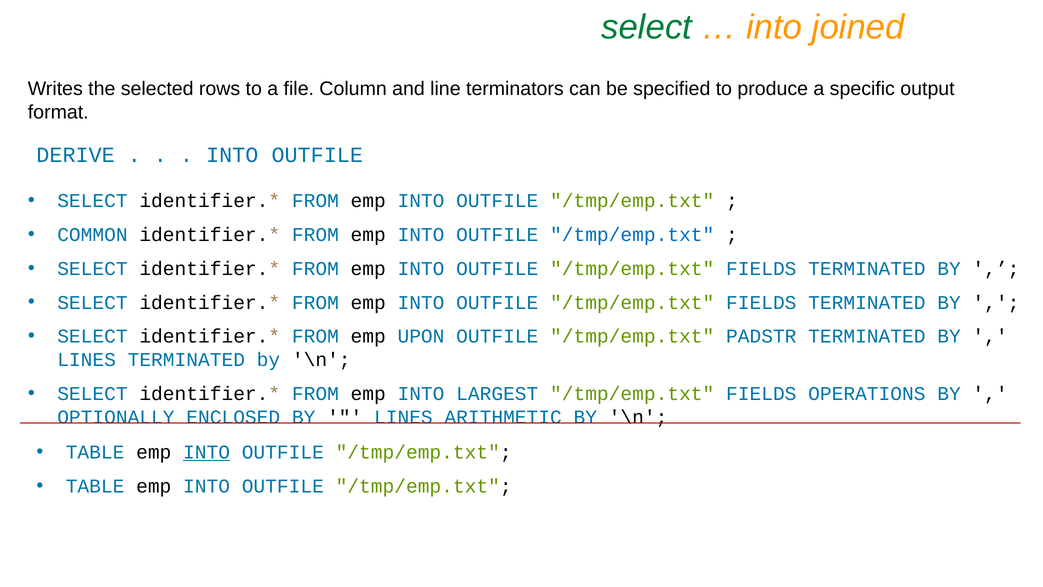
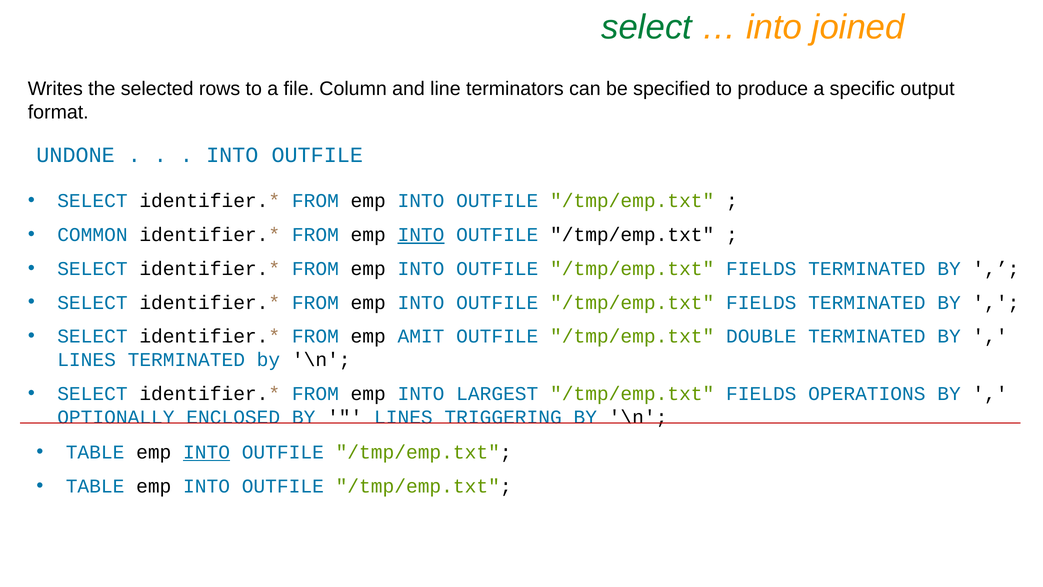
DERIVE: DERIVE -> UNDONE (76, 155)
INTO underline: none -> present (421, 235)
/tmp/emp.txt colour: blue -> black (632, 235)
UPON: UPON -> AMIT (421, 336)
PADSTR: PADSTR -> DOUBLE (761, 336)
ARITHMETIC: ARITHMETIC -> TRIGGERING (503, 417)
